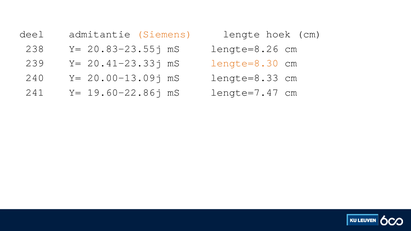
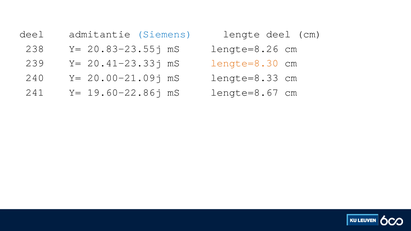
Siemens colour: orange -> blue (164, 34)
lengte hoek: hoek -> deel (278, 34)
20.00-13.09j: 20.00-13.09j -> 20.00-21.09j (124, 78)
lengte=7.47: lengte=7.47 -> lengte=8.67 (245, 92)
